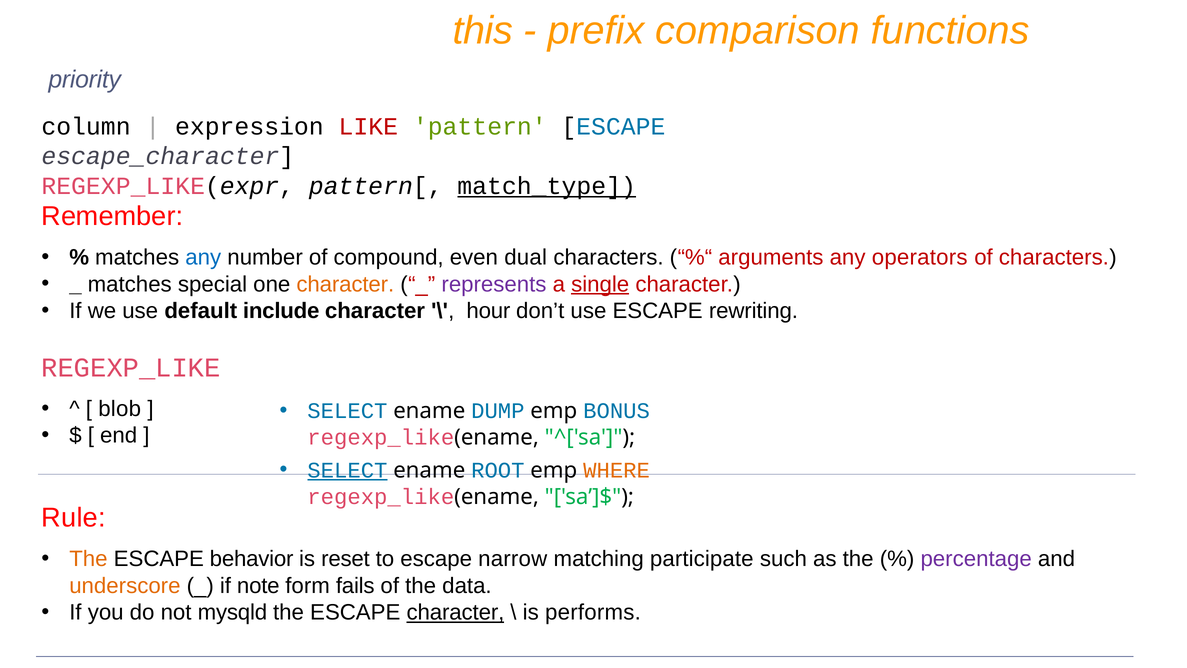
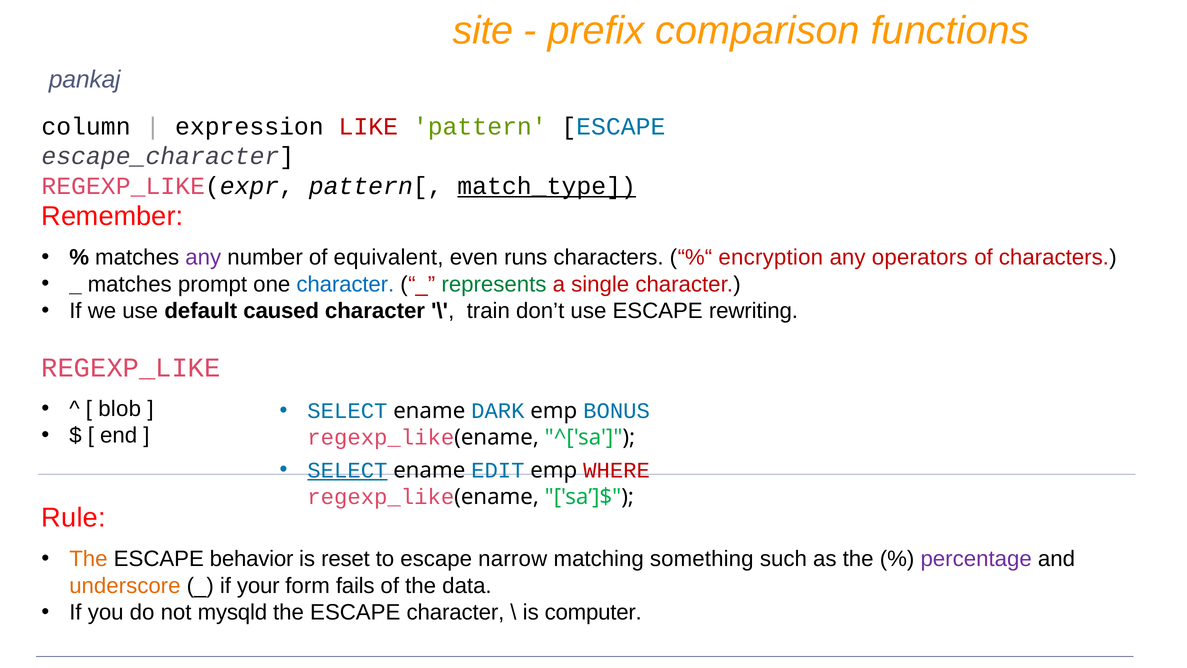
this: this -> site (483, 31)
priority: priority -> pankaj (85, 79)
any colour: blue -> purple (203, 257)
compound: compound -> equivalent (389, 257)
dual: dual -> runs (526, 257)
arguments: arguments -> encryption (771, 257)
special: special -> prompt (213, 284)
character colour: orange -> blue (345, 284)
represents colour: purple -> green (494, 284)
single underline: present -> none (600, 284)
include: include -> caused (281, 311)
hour: hour -> train (488, 311)
DUMP: DUMP -> DARK (498, 411)
ROOT: ROOT -> EDIT (498, 470)
WHERE colour: orange -> red (617, 470)
participate: participate -> something (702, 559)
note: note -> your (258, 586)
character underline: present -> none (455, 612)
performs: performs -> computer (593, 612)
